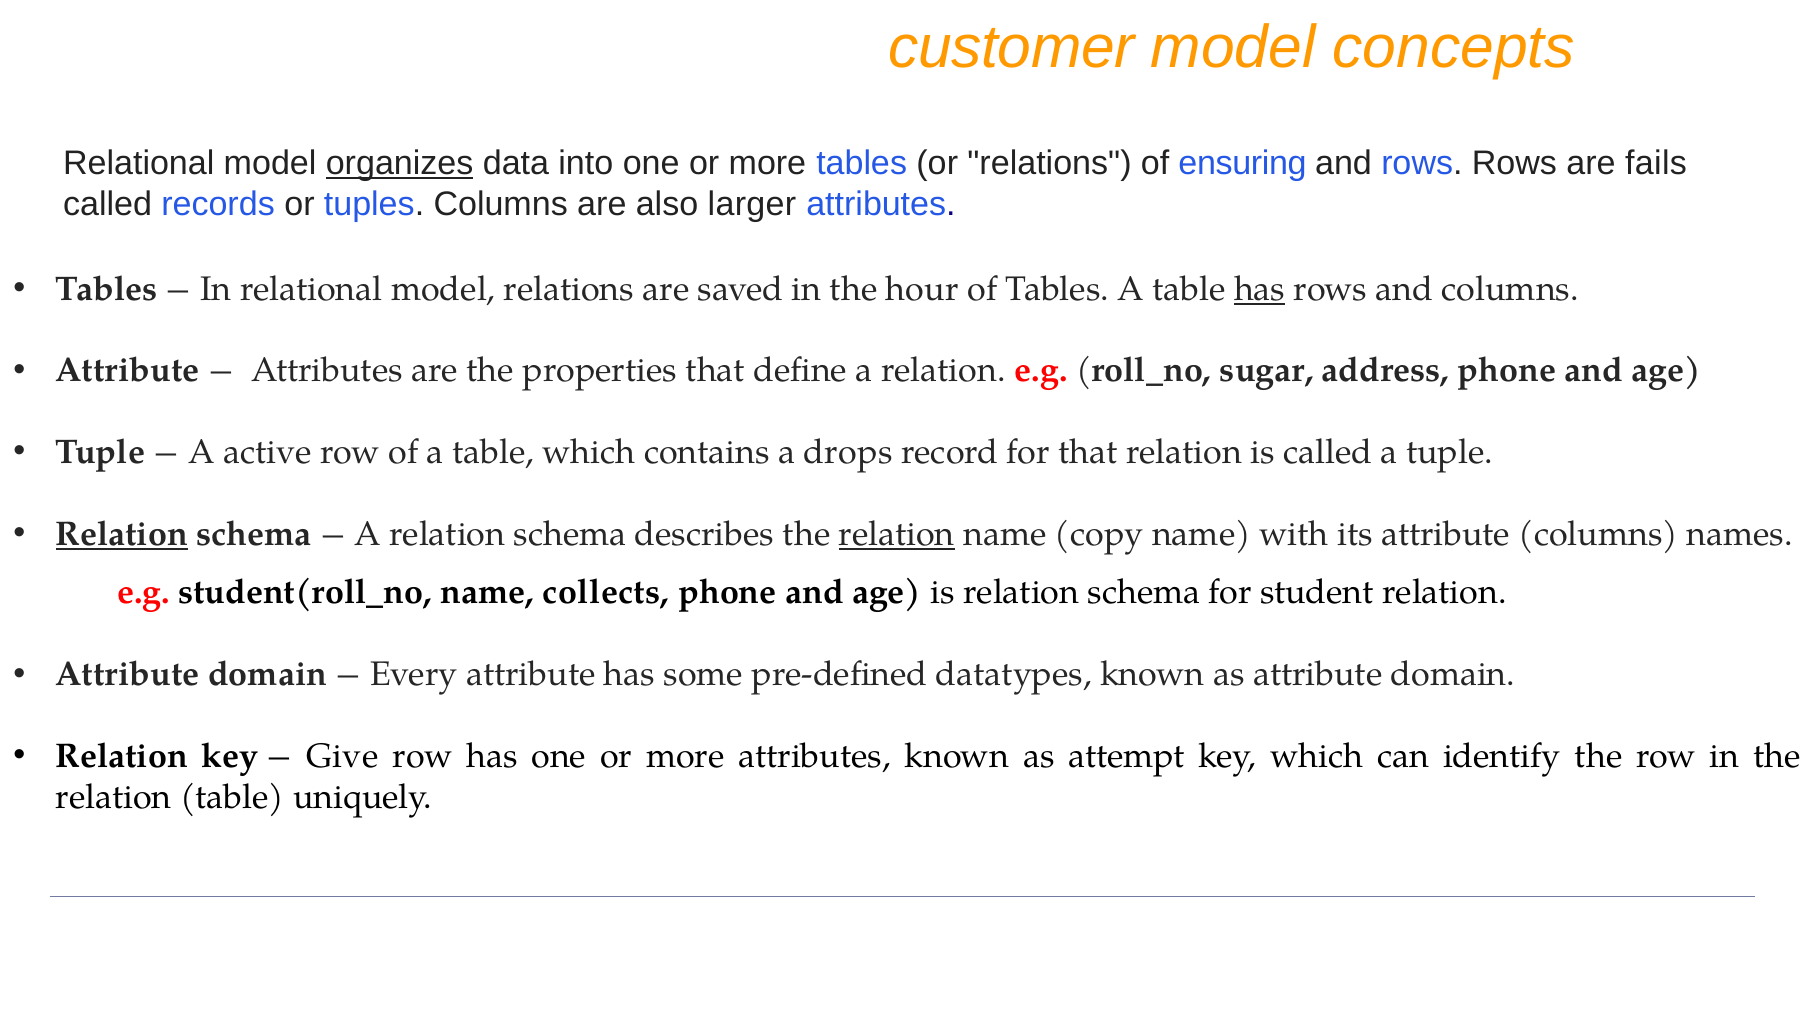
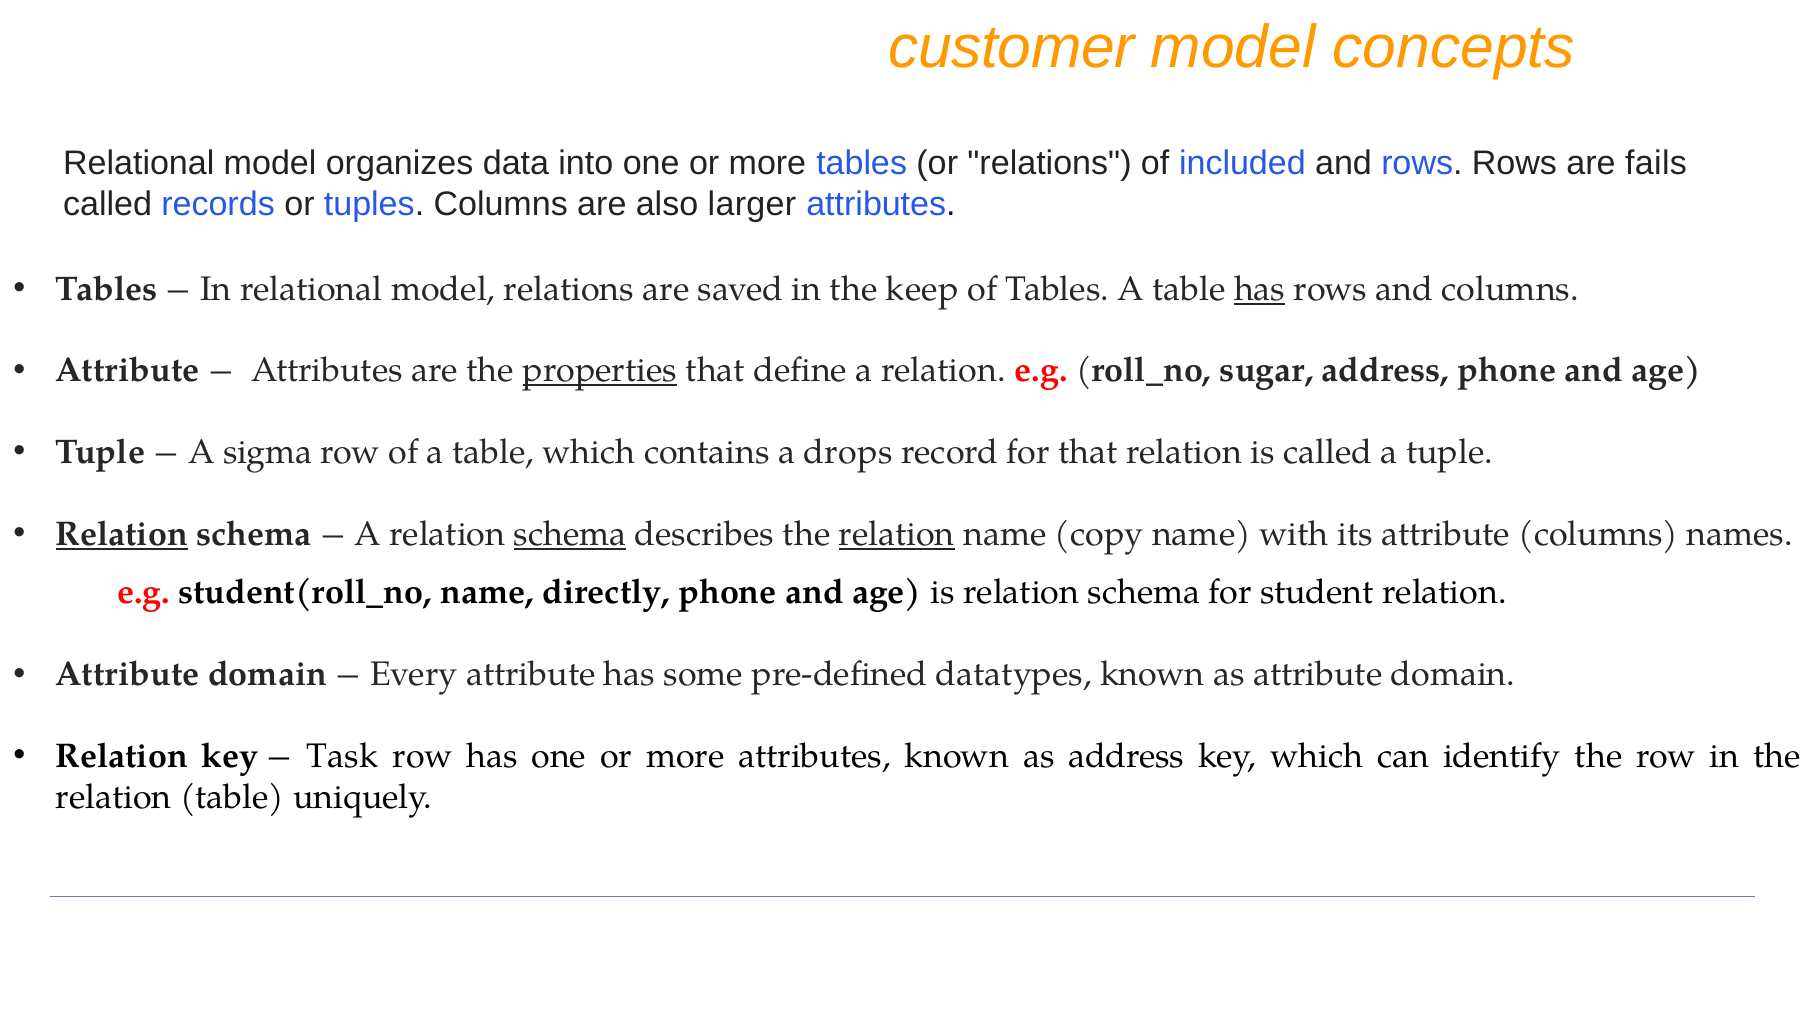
organizes underline: present -> none (400, 164)
ensuring: ensuring -> included (1242, 164)
hour: hour -> keep (922, 289)
properties underline: none -> present (600, 371)
active: active -> sigma (268, 453)
schema underline: none -> present (570, 534)
collects: collects -> directly (606, 592)
Give: Give -> Task (342, 757)
as attempt: attempt -> address (1126, 757)
